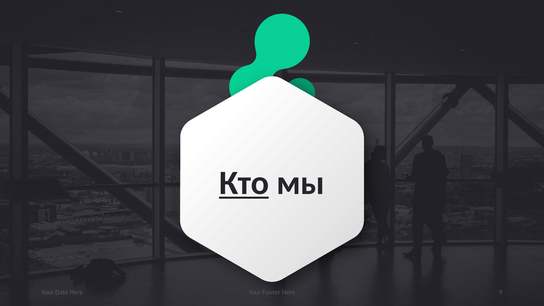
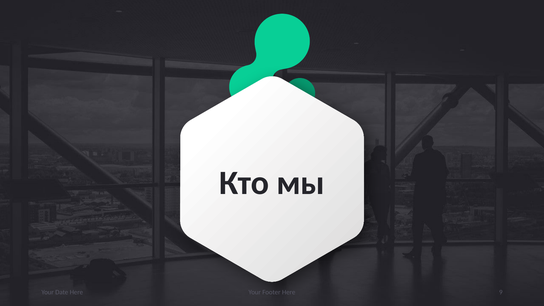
Кто underline: present -> none (244, 183)
